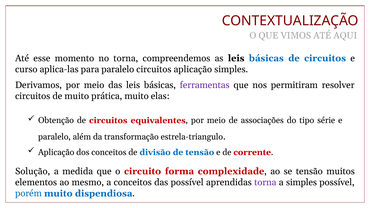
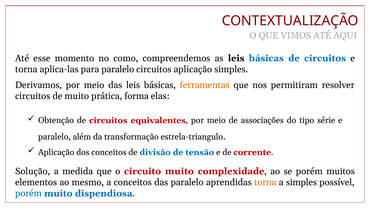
no torna: torna -> como (126, 58)
curso: curso -> torna (26, 69)
ferramentas colour: purple -> orange (205, 85)
prática muito: muito -> forma (137, 96)
circuito forma: forma -> muito (179, 171)
se tensão: tensão -> porém (309, 171)
das possível: possível -> paralelo (187, 182)
torna colour: purple -> orange (265, 182)
